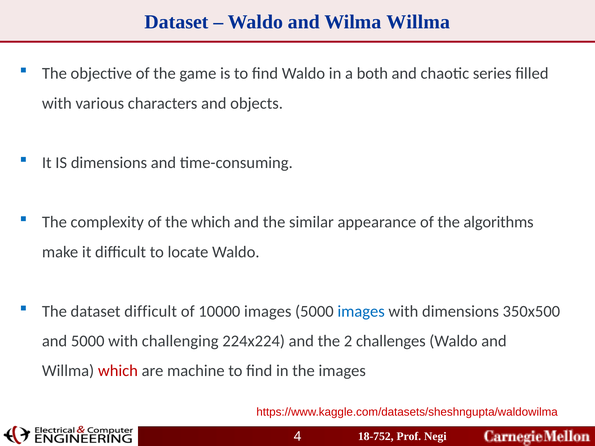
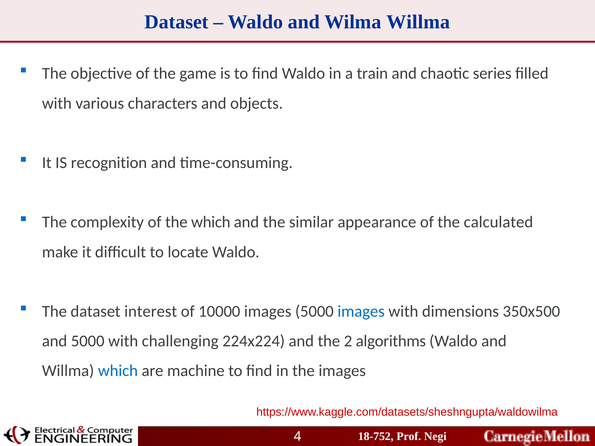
both: both -> train (372, 74)
IS dimensions: dimensions -> recognition (109, 163)
algorithms: algorithms -> calculated (498, 222)
dataset difficult: difficult -> interest (151, 312)
challenges: challenges -> algorithms (391, 341)
which colour: red -> blue (118, 371)
